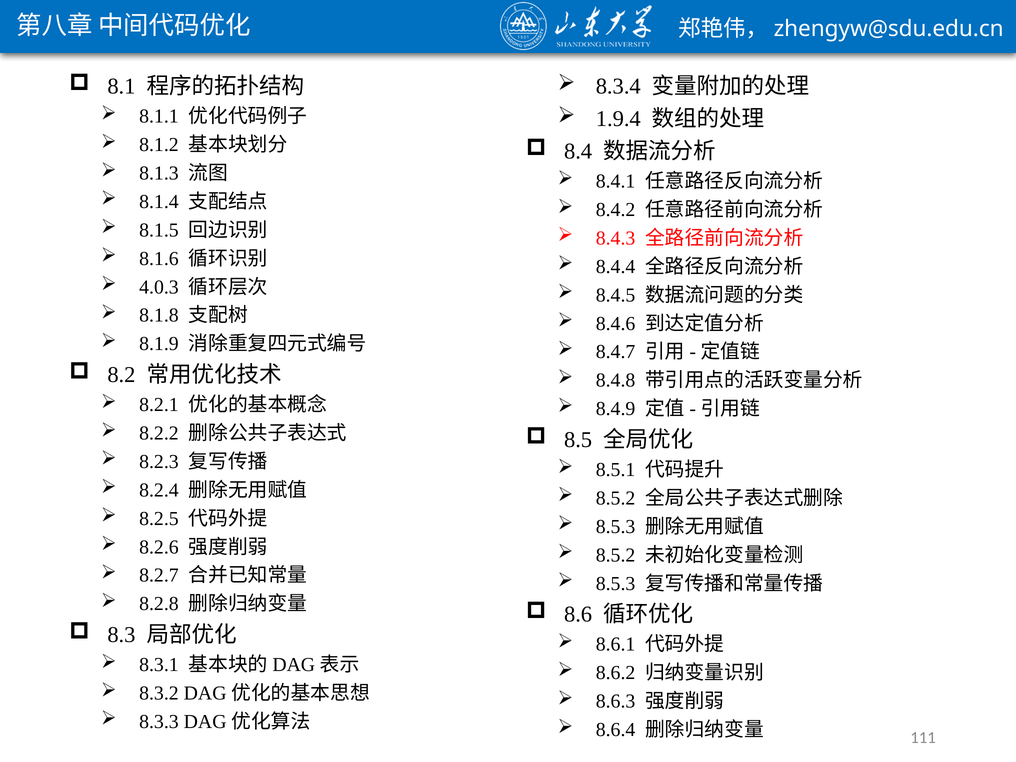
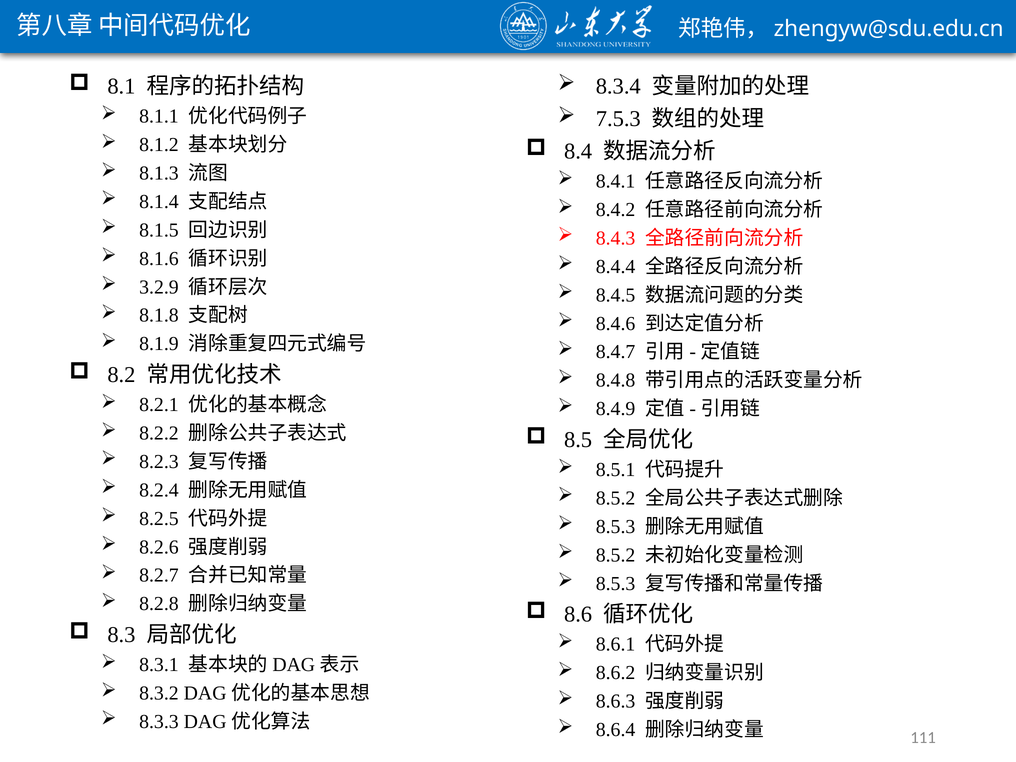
1.9.4: 1.9.4 -> 7.5.3 (618, 119)
4.0.3: 4.0.3 -> 3.2.9 (159, 287)
